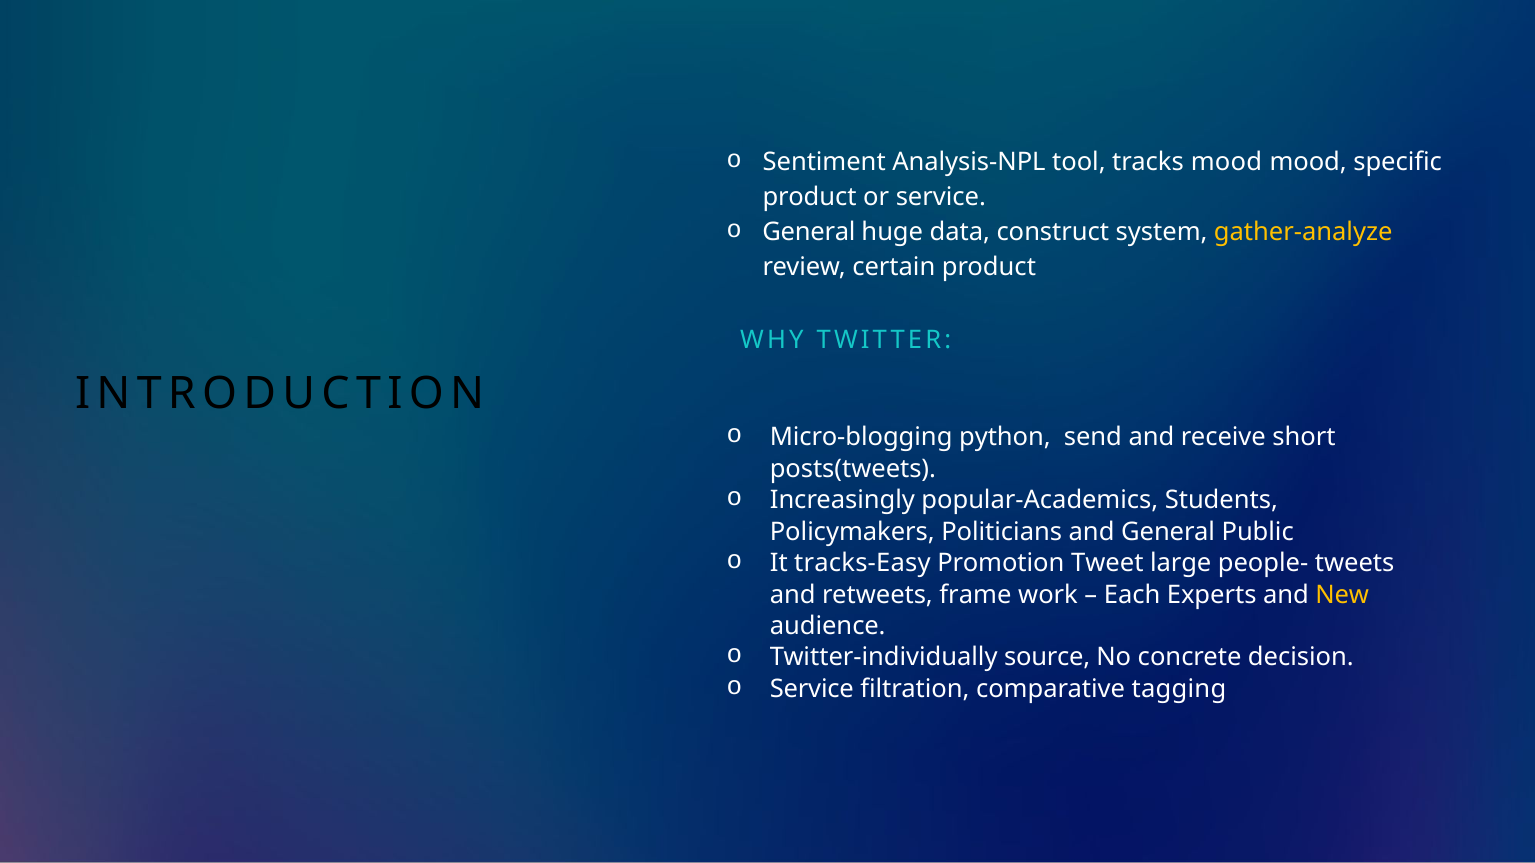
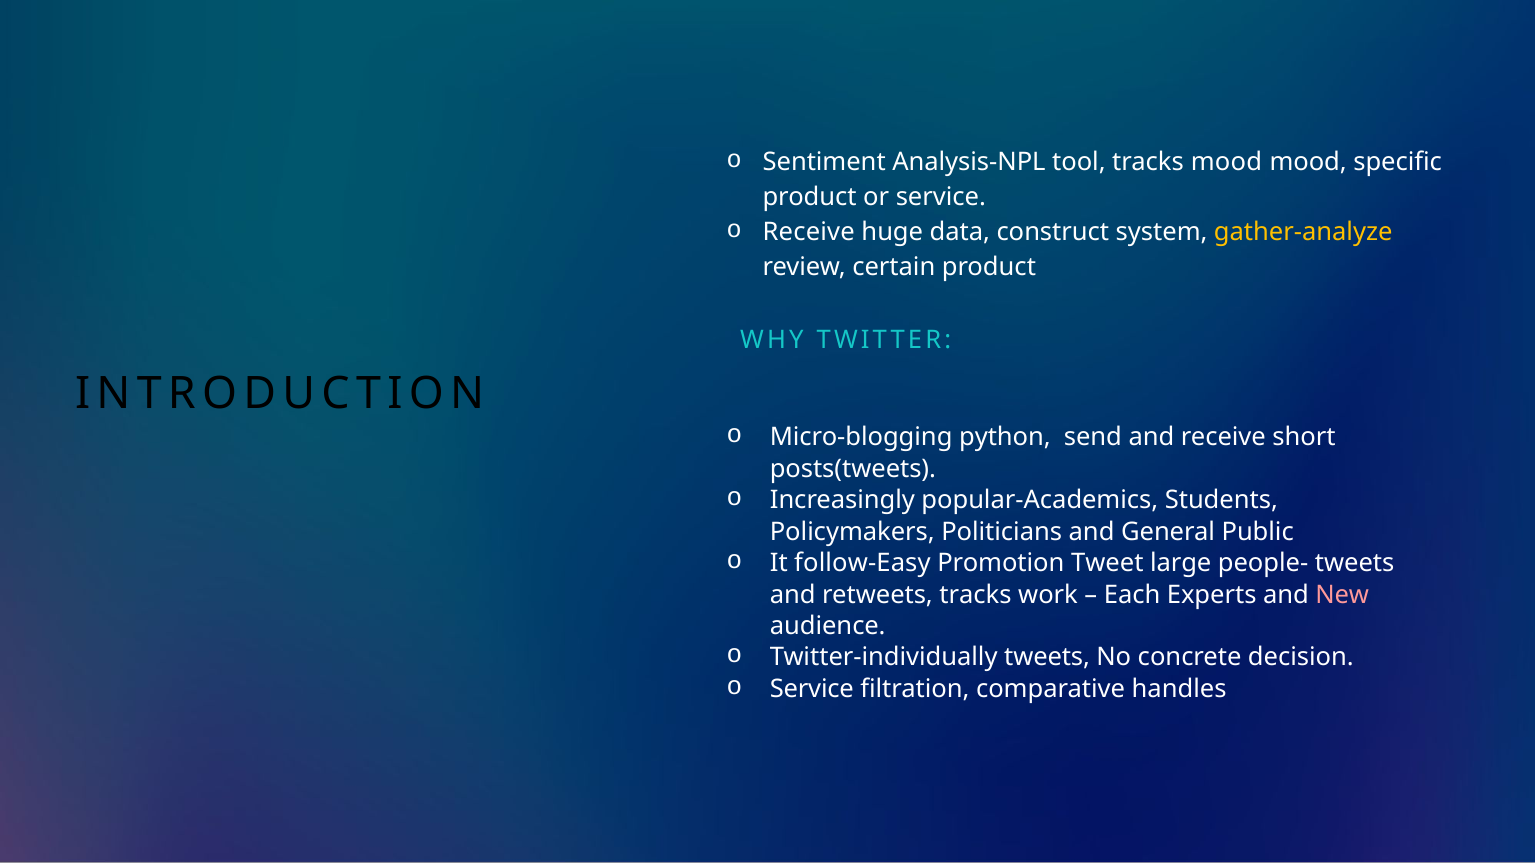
General: General -> Receive (809, 233)
tracks-Easy: tracks-Easy -> follow-Easy (862, 564)
retweets frame: frame -> tracks (975, 595)
New colour: yellow -> pink (1342, 595)
Twitter-individually source: source -> tweets (1047, 658)
tagging: tagging -> handles (1179, 689)
